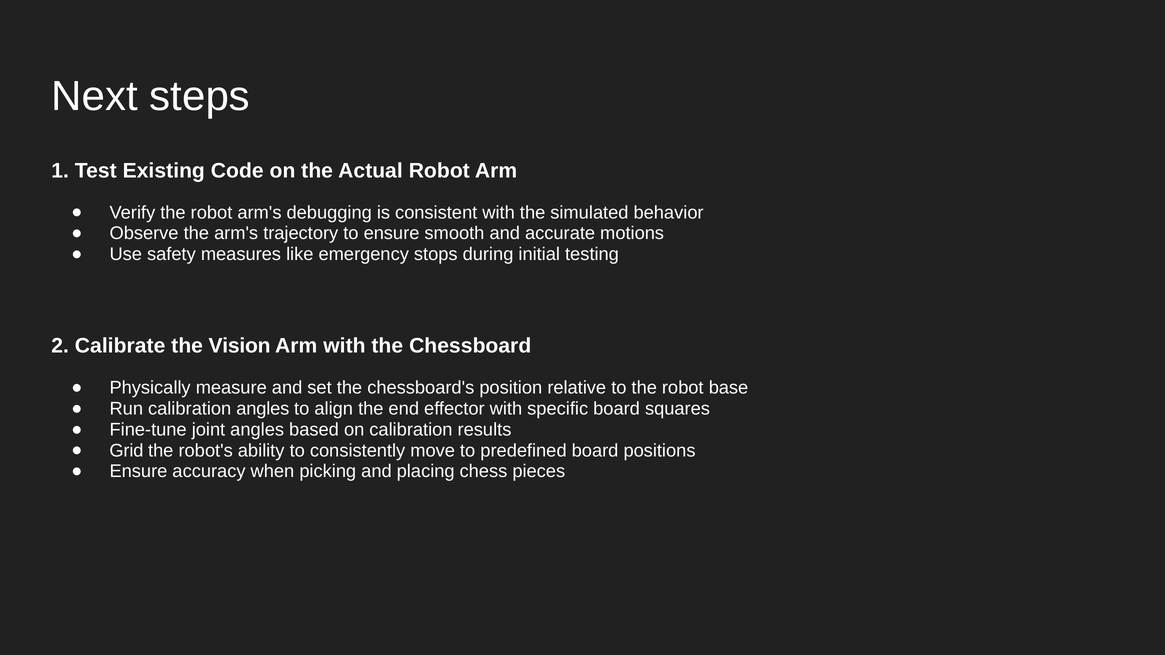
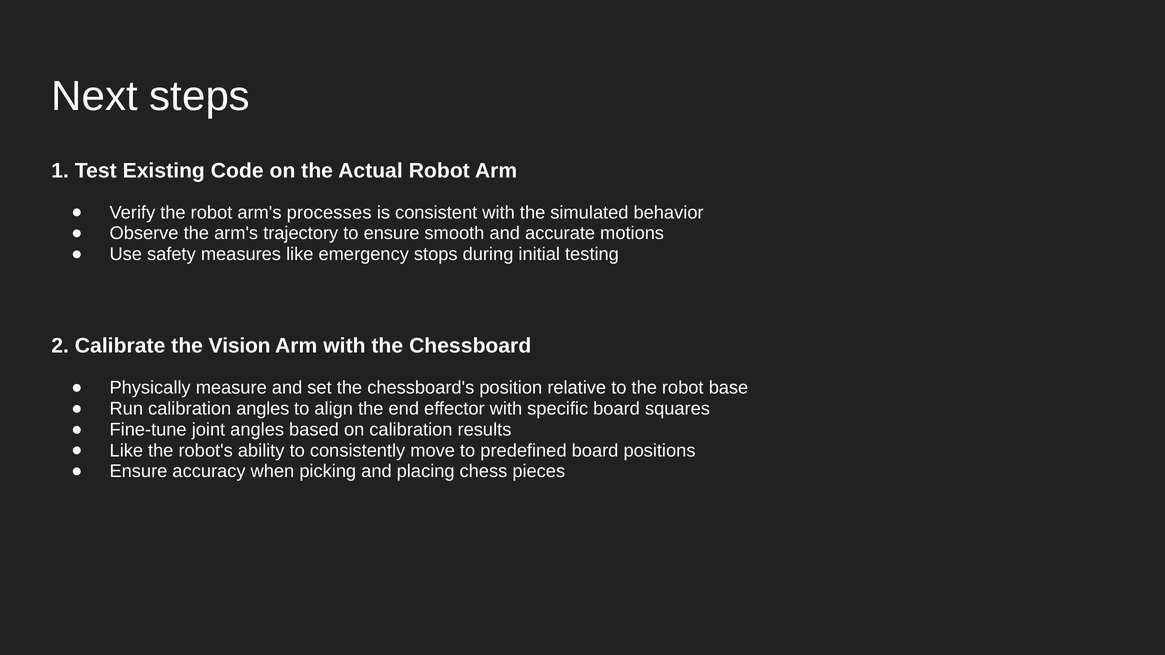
debugging: debugging -> processes (329, 213)
Grid: Grid -> Like (126, 451)
